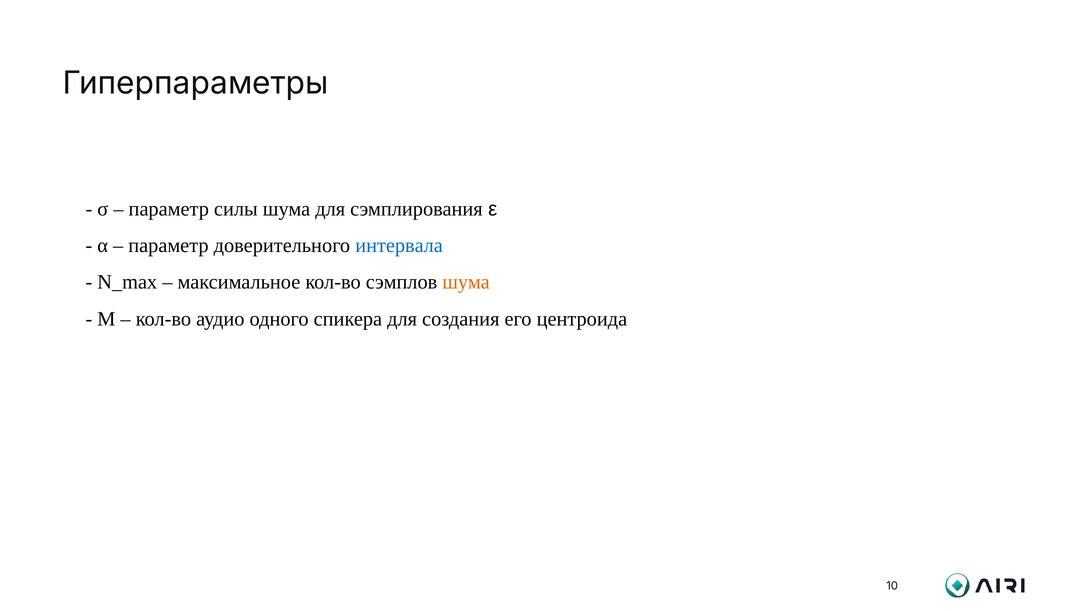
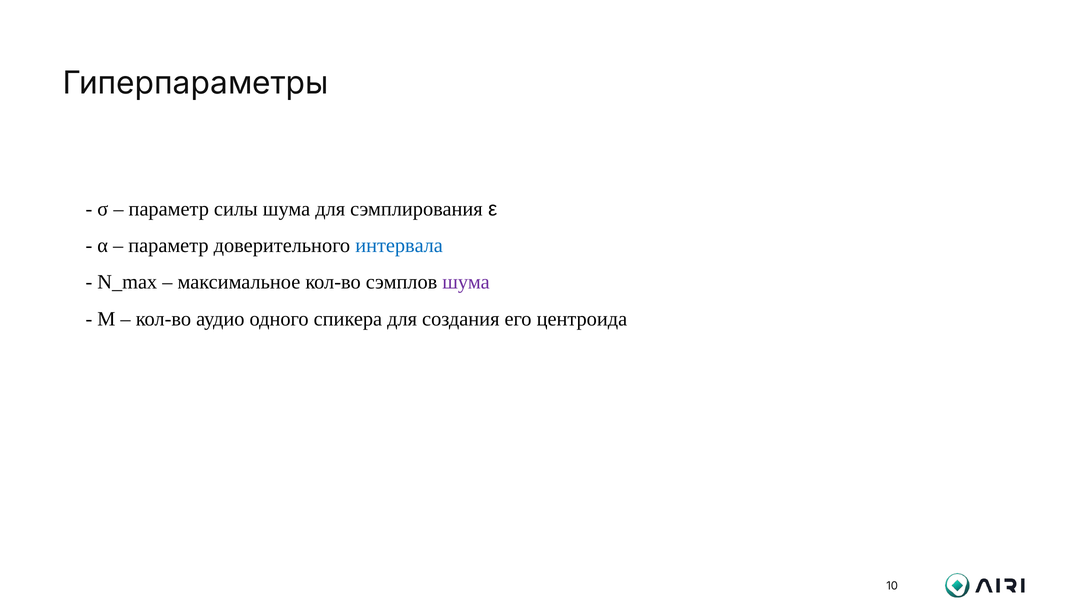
шума colour: orange -> purple (466, 282)
